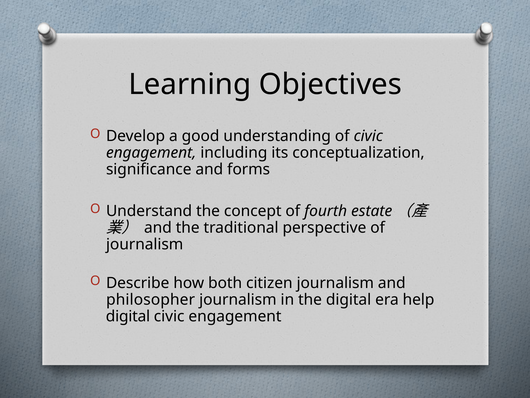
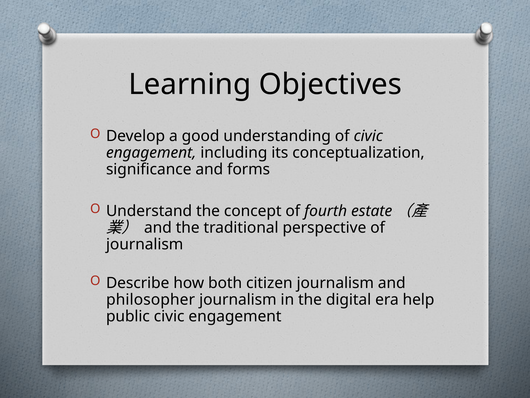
digital: digital -> public (128, 316)
